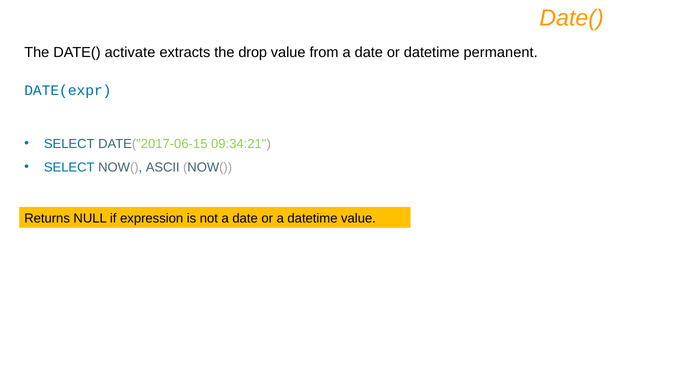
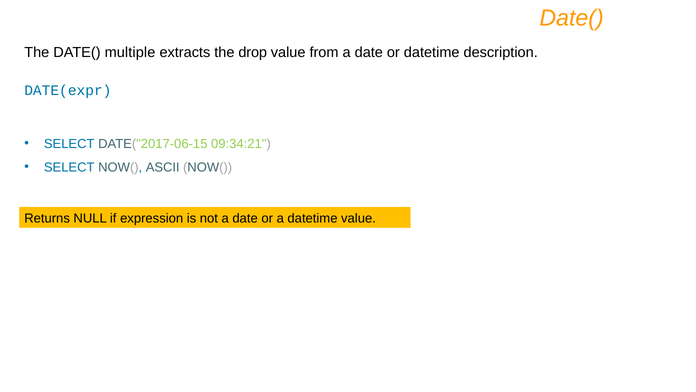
activate: activate -> multiple (130, 52)
permanent: permanent -> description (501, 52)
